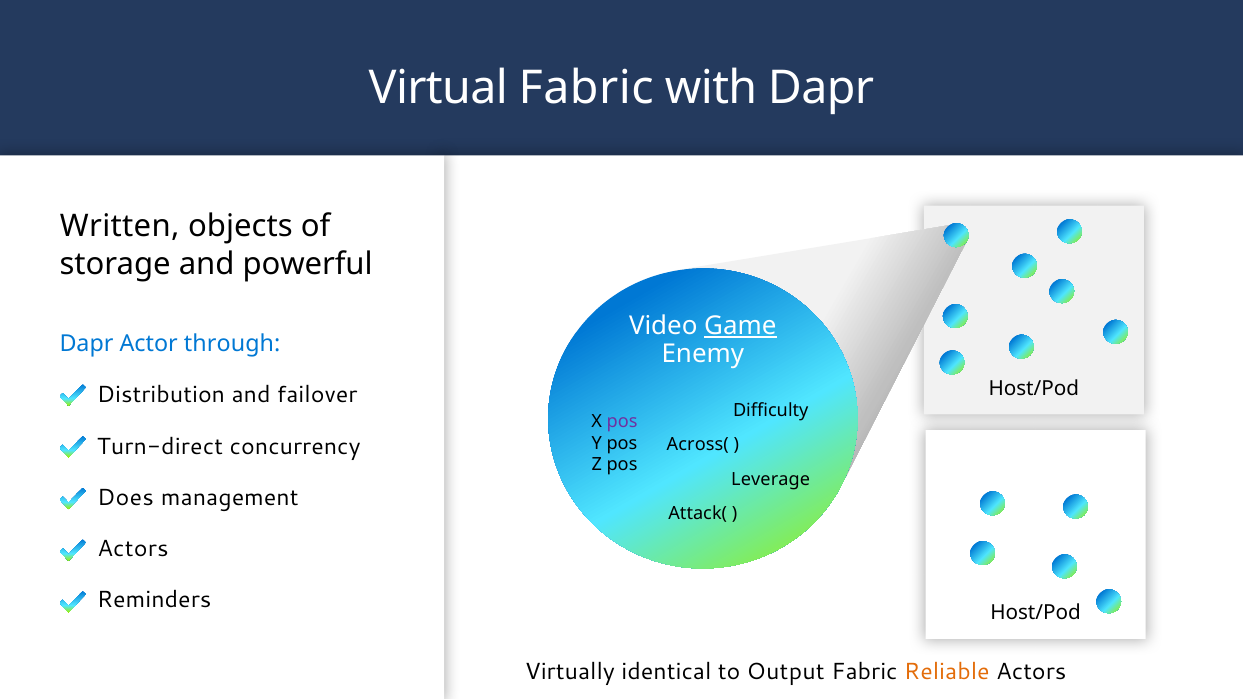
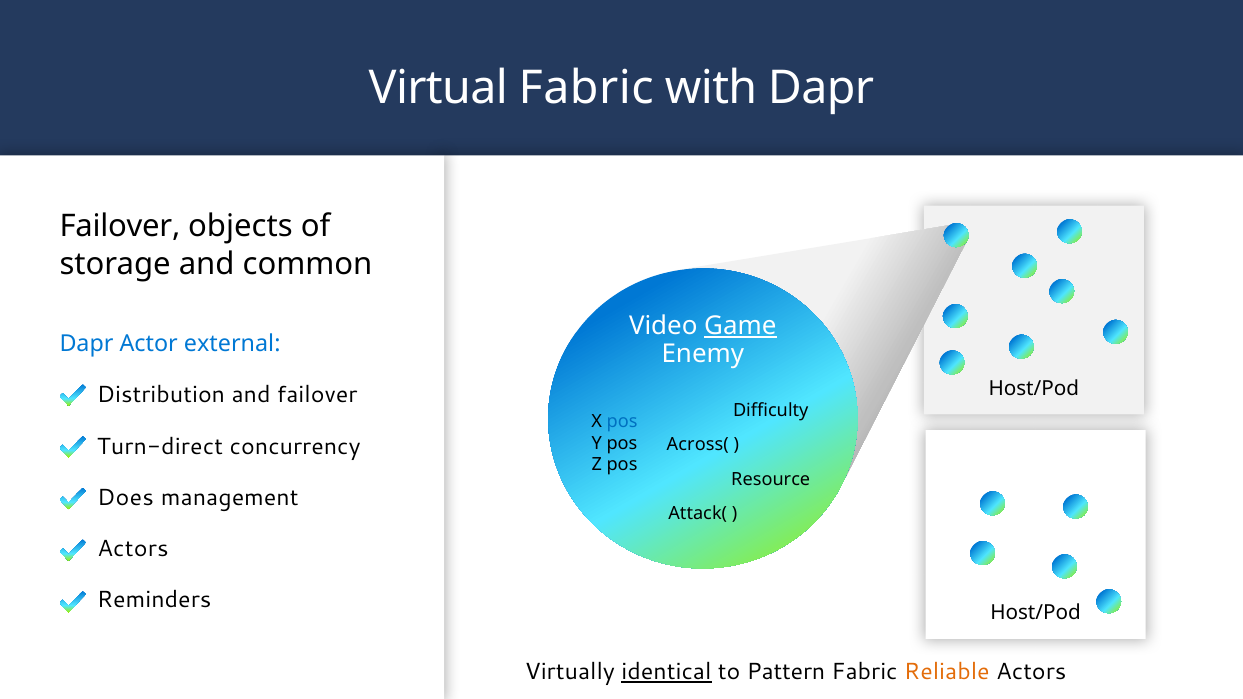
Written: Written -> Failover (120, 227)
powerful: powerful -> common (308, 264)
through: through -> external (232, 344)
pos colour: purple -> blue (622, 421)
Leverage: Leverage -> Resource (771, 479)
identical underline: none -> present (666, 672)
Output: Output -> Pattern (786, 672)
